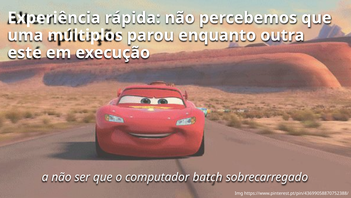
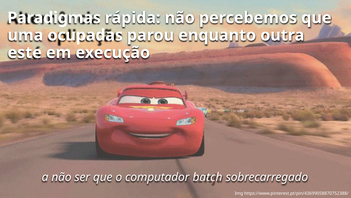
Experiência: Experiência -> Paradigmas (54, 18)
múltiplos: múltiplos -> ocupadas (85, 35)
